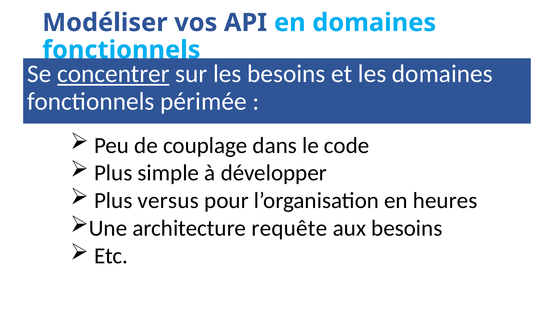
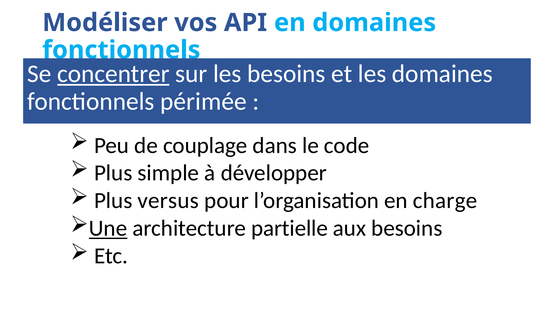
heures: heures -> charge (445, 201)
Une underline: none -> present (108, 229)
requête: requête -> partielle (290, 229)
